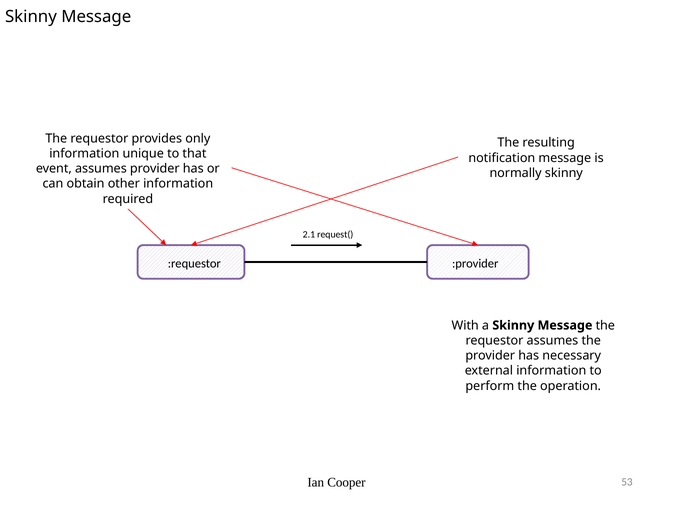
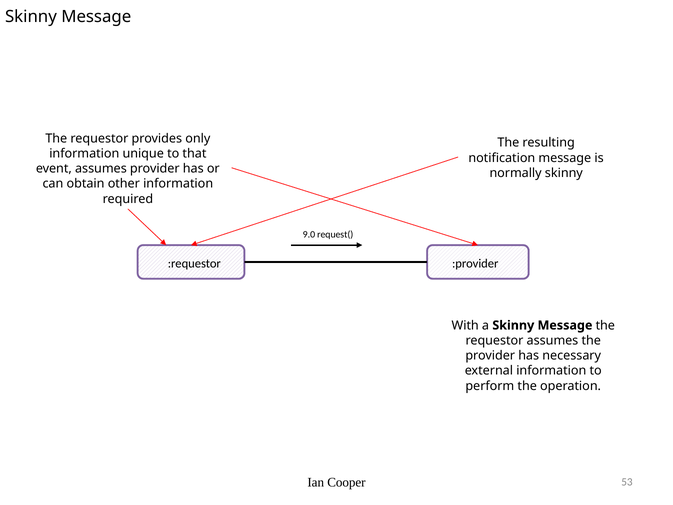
2.1: 2.1 -> 9.0 (309, 234)
